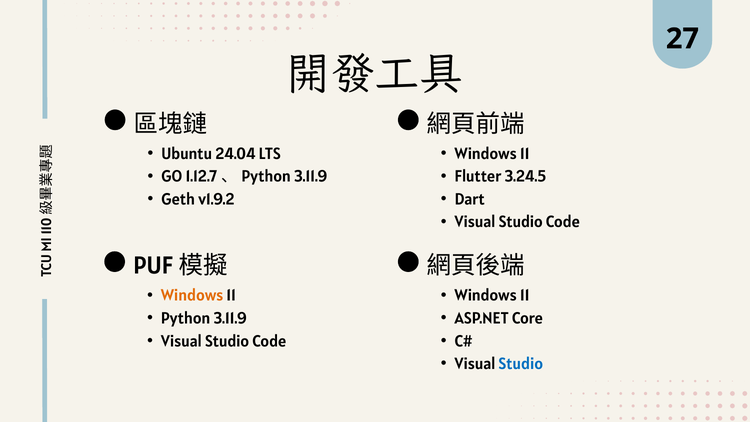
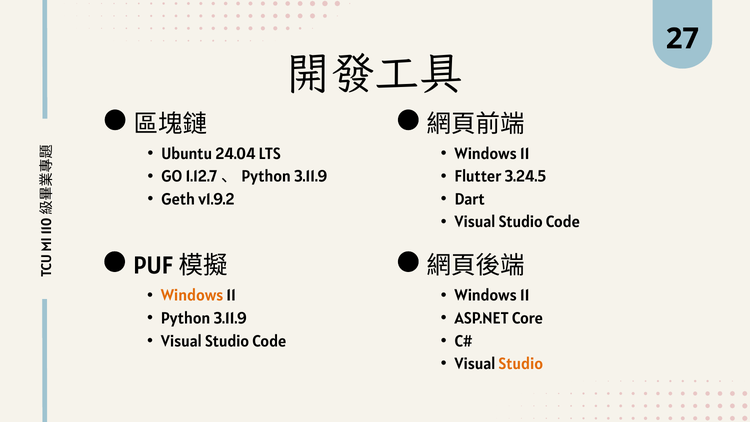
Studio colour: blue -> orange (521, 364)
